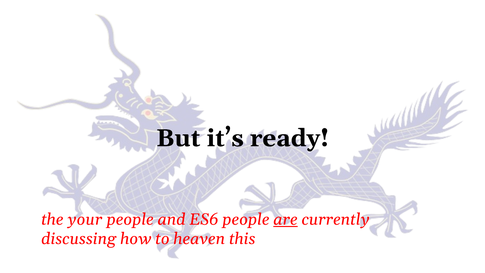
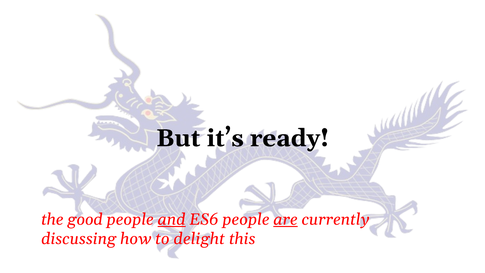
your: your -> good (85, 219)
and underline: none -> present (172, 219)
heaven: heaven -> delight (199, 239)
